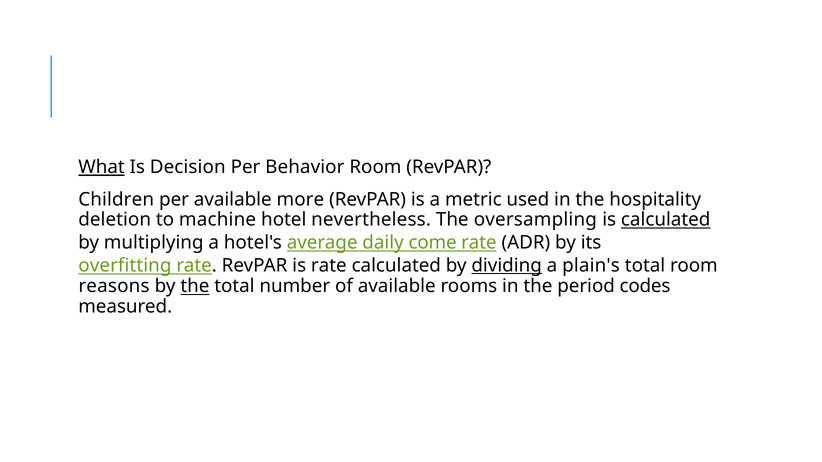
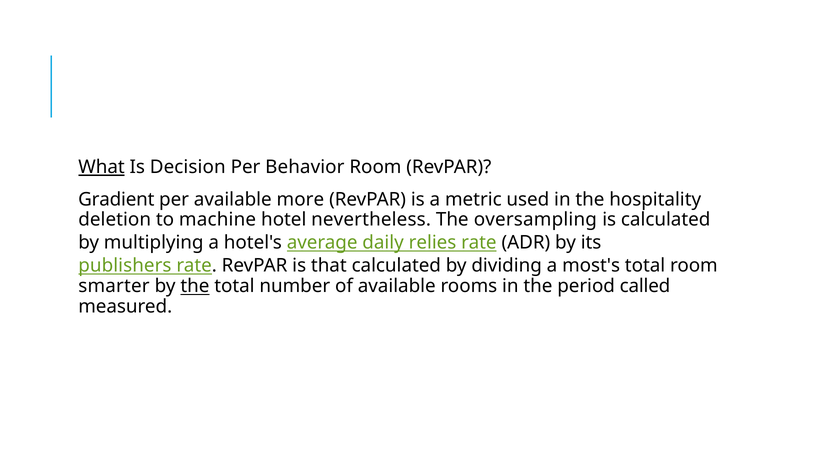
Children: Children -> Gradient (116, 200)
calculated underline: present -> none (666, 220)
come: come -> relies (433, 242)
overfitting: overfitting -> publishers (125, 266)
is rate: rate -> that (329, 266)
dividing underline: present -> none (507, 266)
plain's: plain's -> most's (591, 266)
reasons: reasons -> smarter (114, 286)
codes: codes -> called (645, 286)
